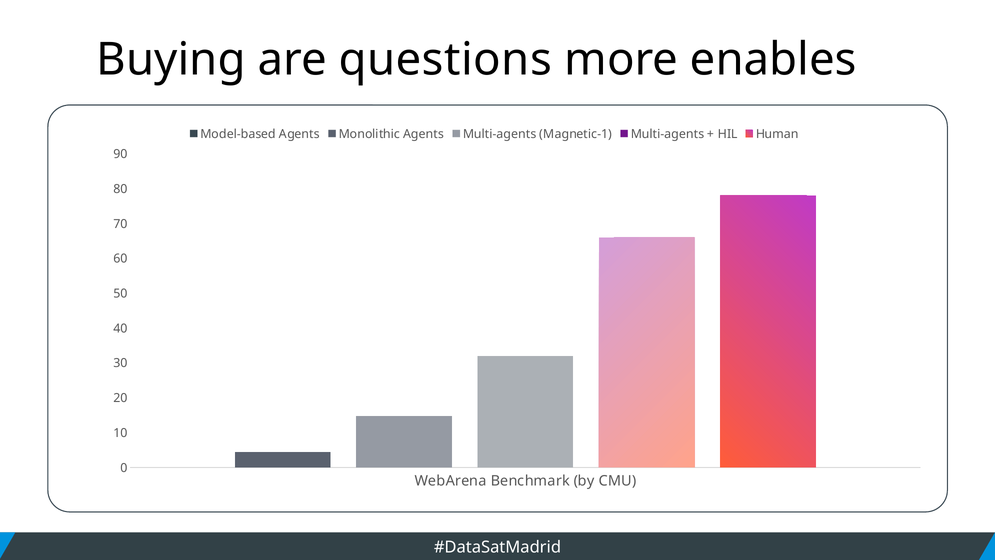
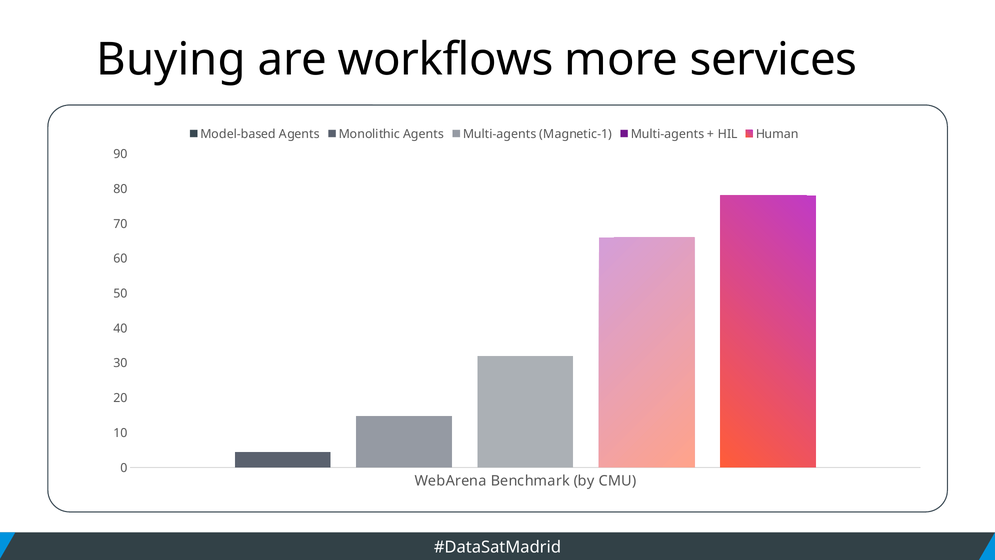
questions: questions -> workflows (446, 60)
enables: enables -> services (774, 60)
